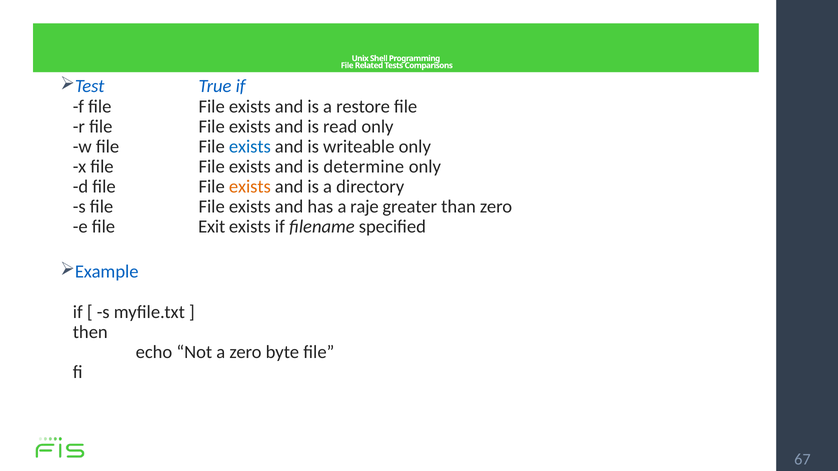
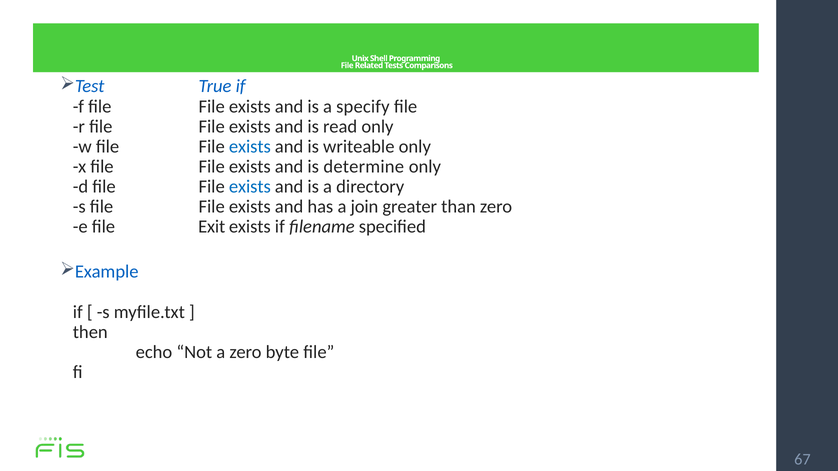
restore: restore -> specify (363, 106)
exists colour: orange -> blue (250, 187)
raje: raje -> join (364, 207)
